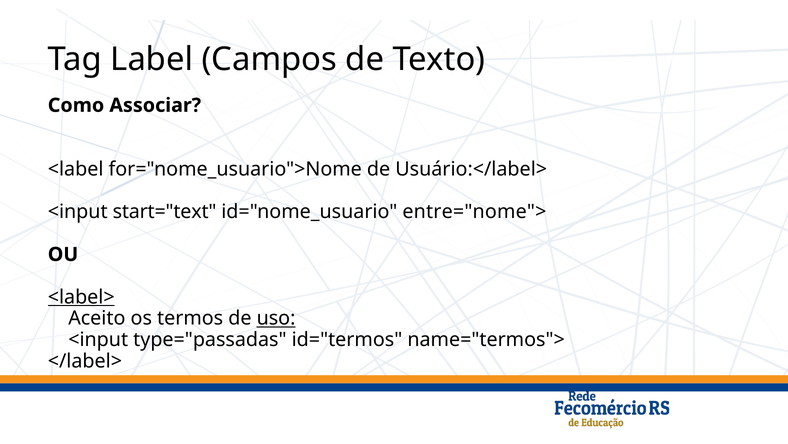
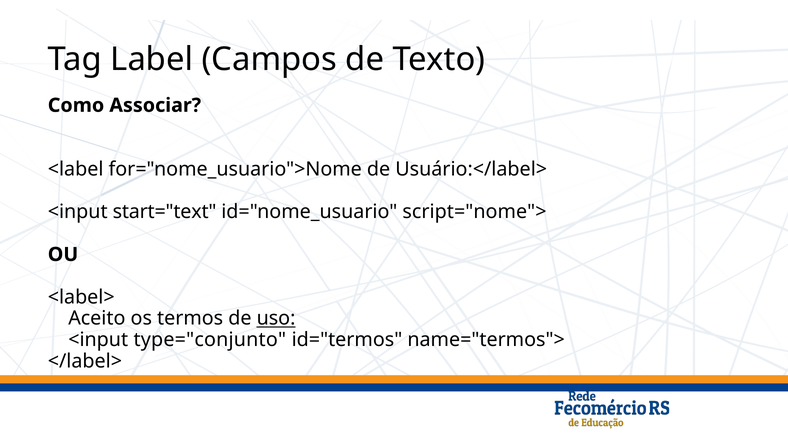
entre="nome">: entre="nome"> -> script="nome"> (474, 212)
<label> underline: present -> none (81, 297)
type="passadas: type="passadas -> type="conjunto (210, 339)
